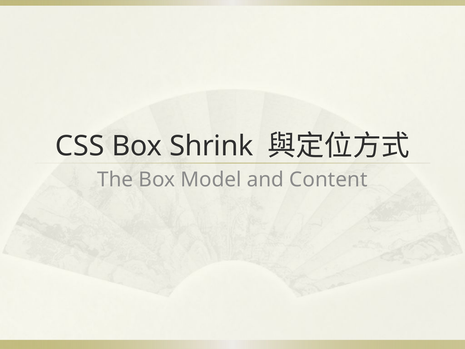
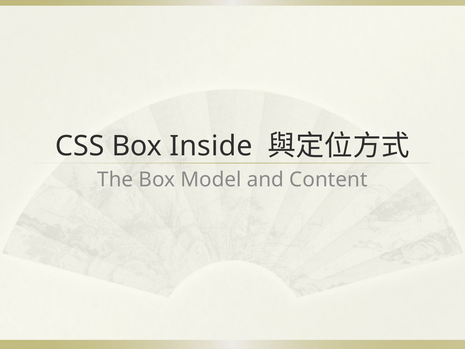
Shrink: Shrink -> Inside (211, 146)
